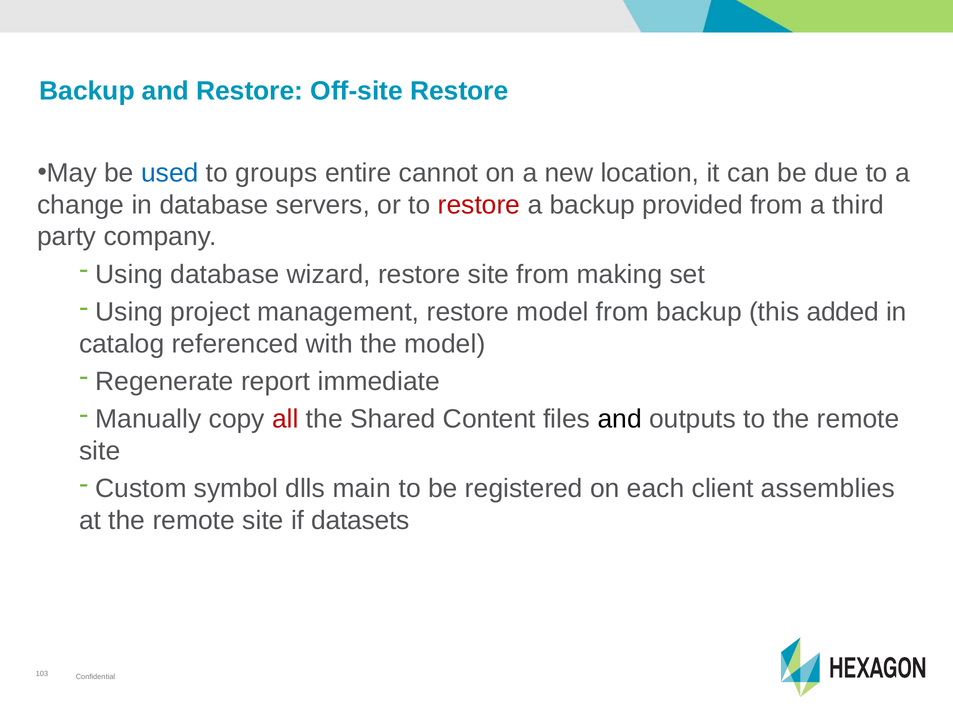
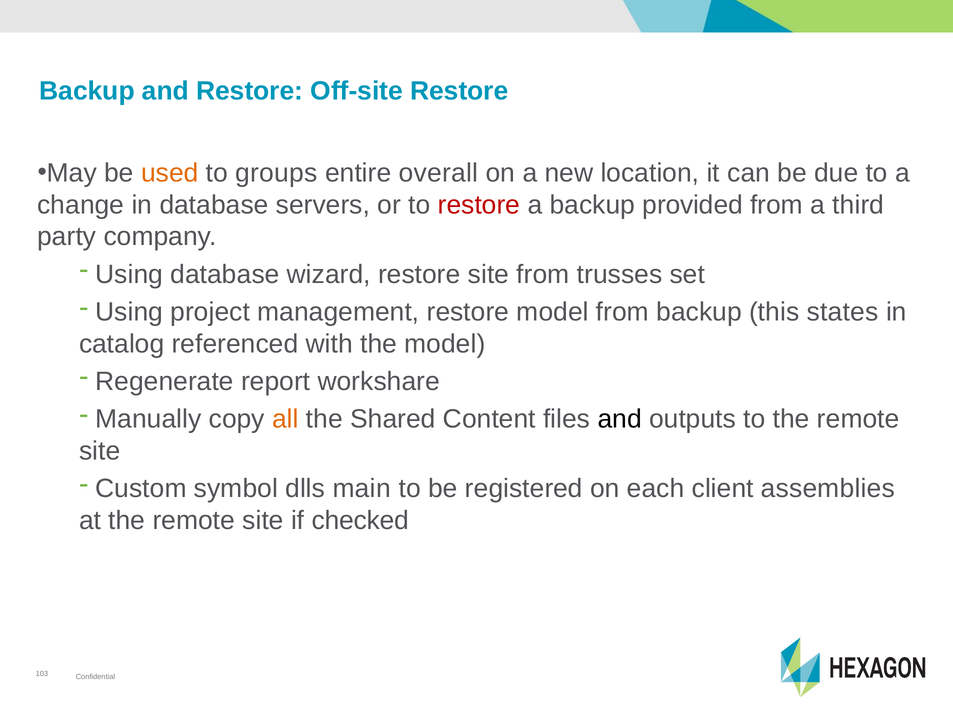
used colour: blue -> orange (170, 173)
cannot: cannot -> overall (438, 173)
making: making -> trusses (620, 275)
added: added -> states (843, 312)
immediate: immediate -> workshare (379, 382)
all colour: red -> orange (285, 420)
datasets: datasets -> checked (360, 521)
